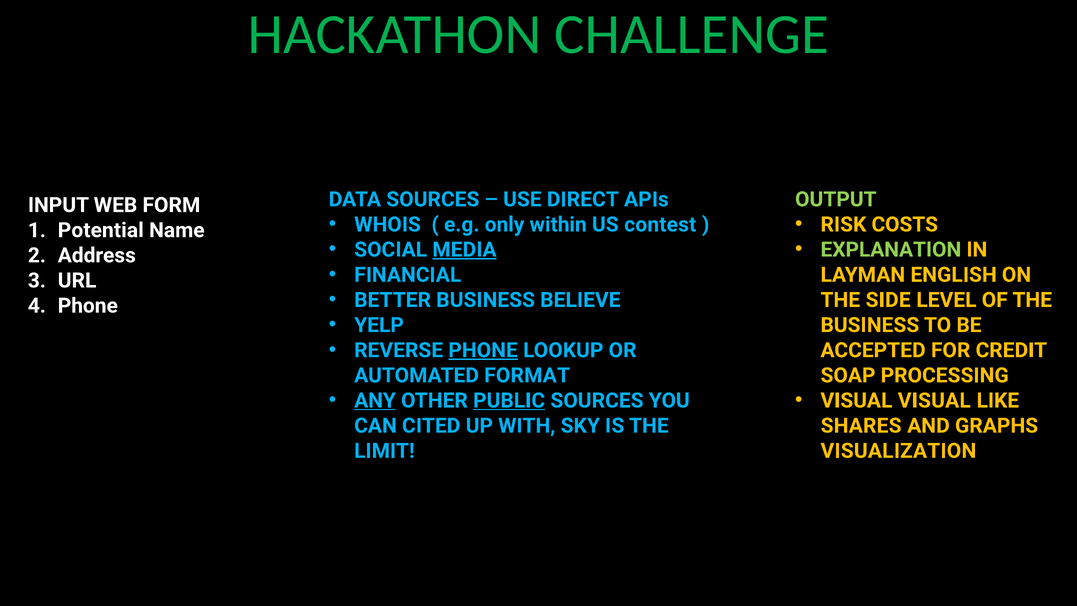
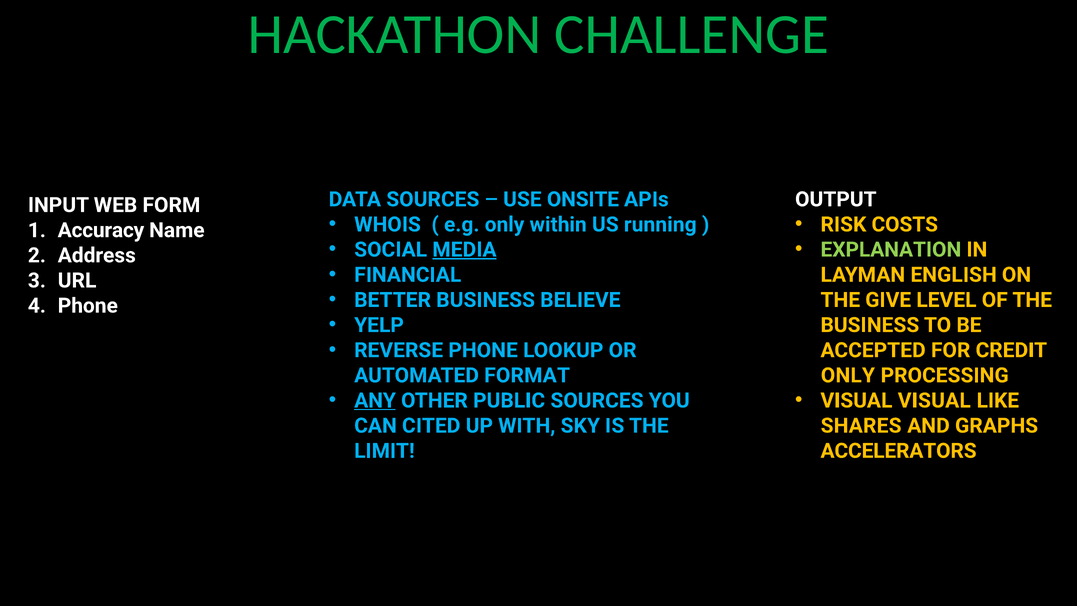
DIRECT: DIRECT -> ONSITE (583, 199)
OUTPUT colour: light green -> white (836, 199)
contest: contest -> running (660, 224)
Potential: Potential -> Accuracy (101, 230)
SIDE: SIDE -> GIVE (888, 300)
PHONE underline: present -> none (483, 350)
SOAP: SOAP -> ONLY (848, 375)
PUBLIC underline: present -> none (509, 400)
VISUALIZATION: VISUALIZATION -> ACCELERATORS (899, 451)
